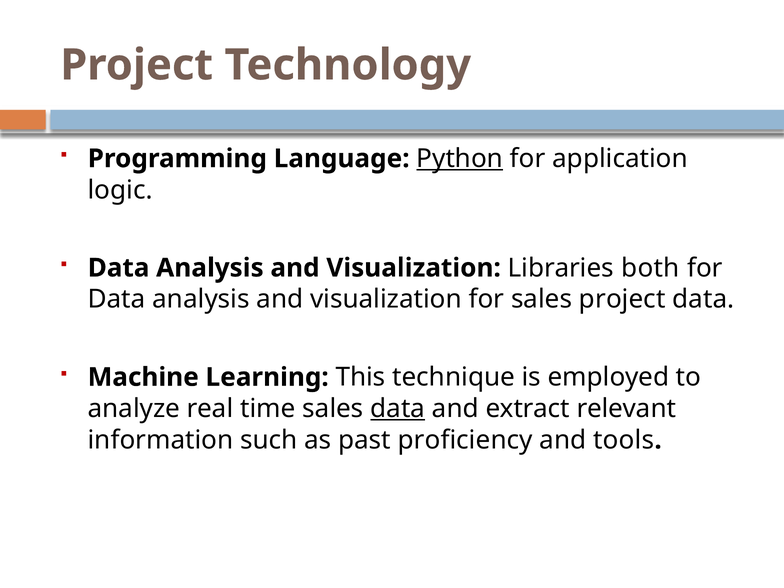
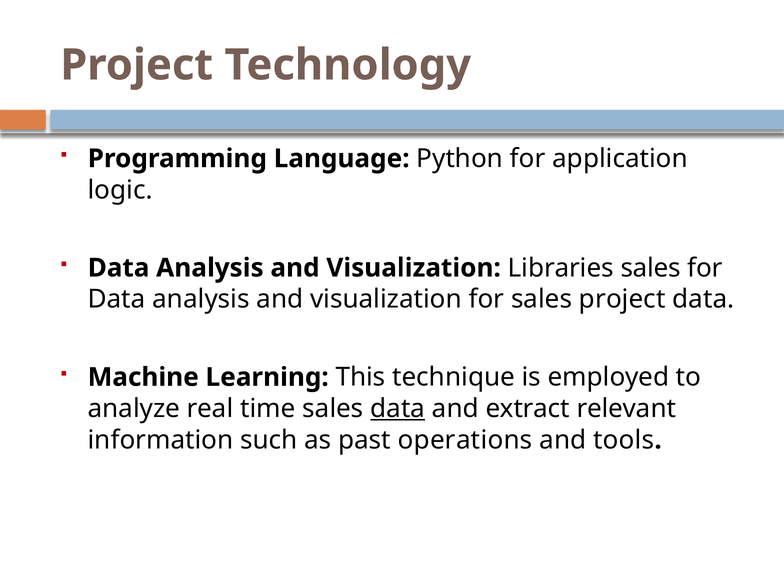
Python underline: present -> none (460, 159)
Libraries both: both -> sales (651, 268)
proficiency: proficiency -> operations (465, 440)
